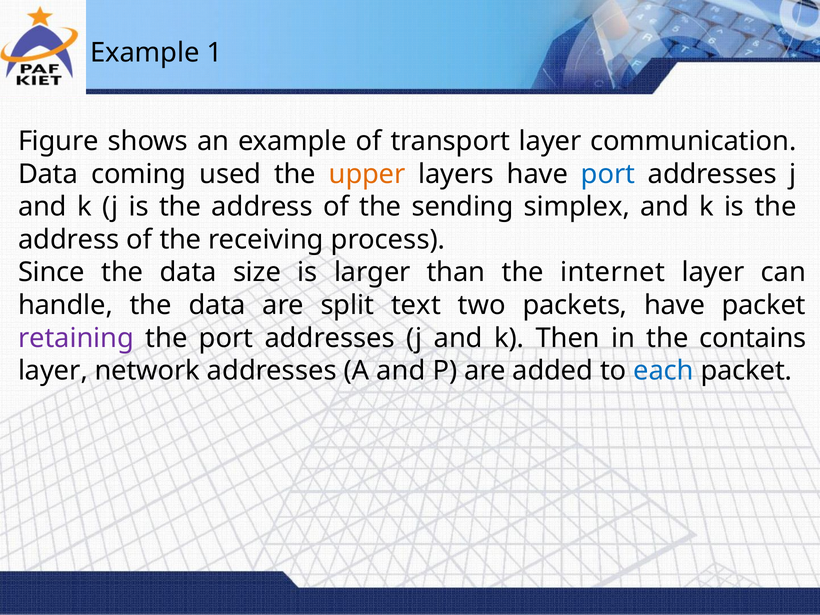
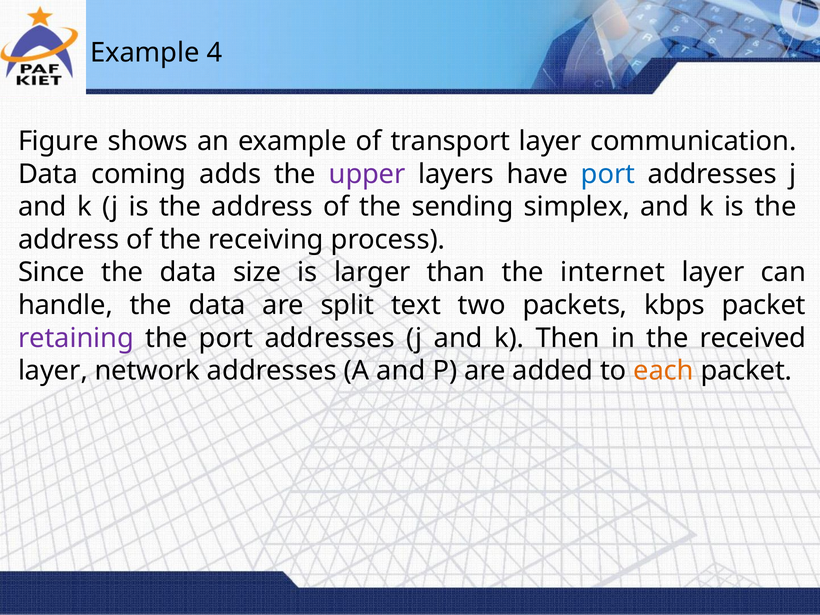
1: 1 -> 4 (214, 53)
used: used -> adds (230, 174)
upper colour: orange -> purple (367, 174)
packets have: have -> kbps (675, 305)
contains: contains -> received (753, 338)
each colour: blue -> orange (664, 371)
